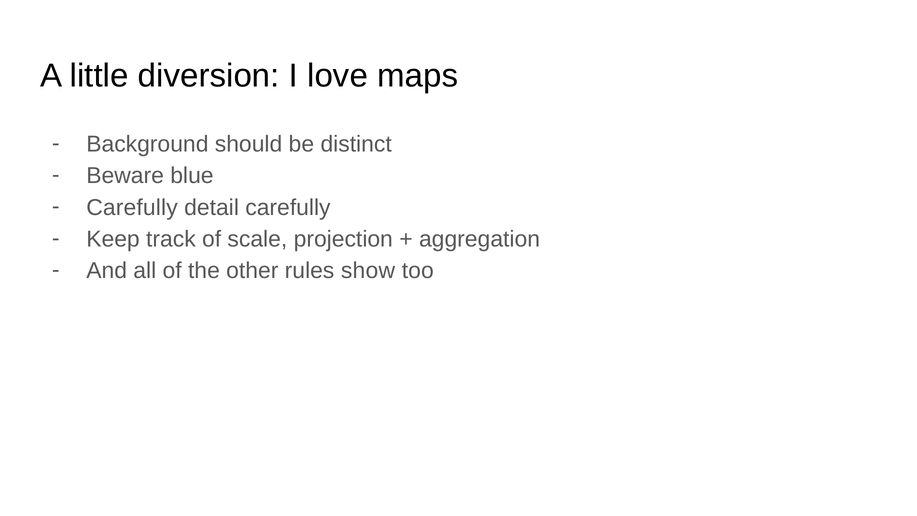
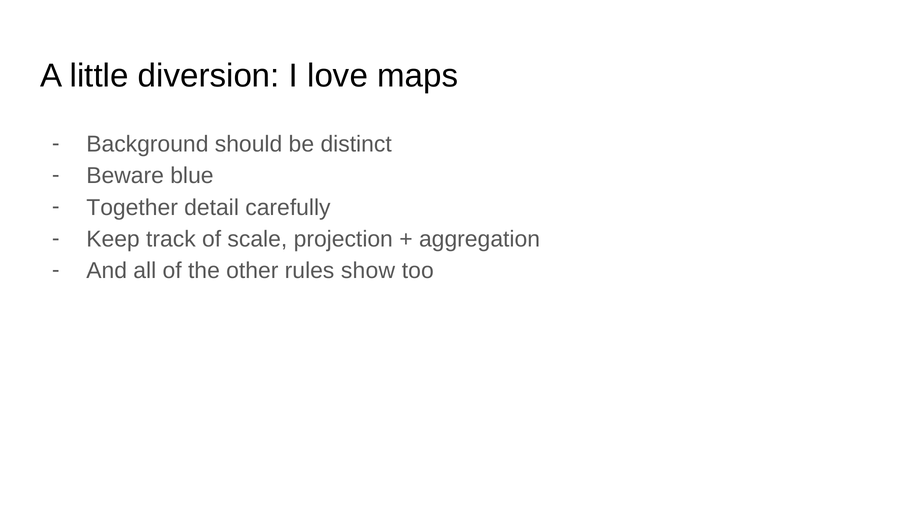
Carefully: Carefully -> Together (132, 207)
